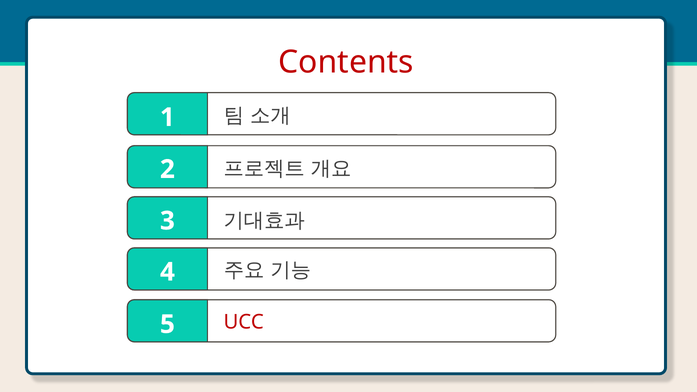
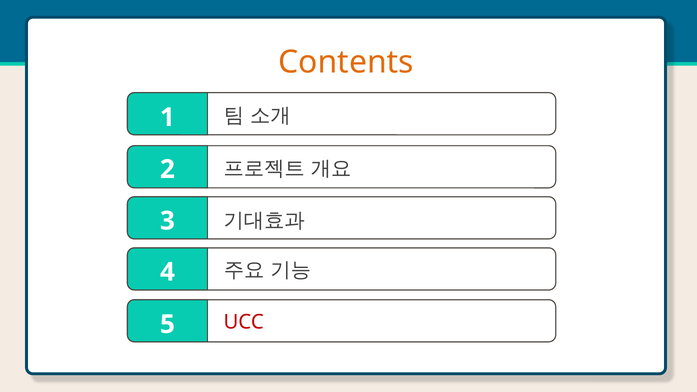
Contents colour: red -> orange (346, 62)
